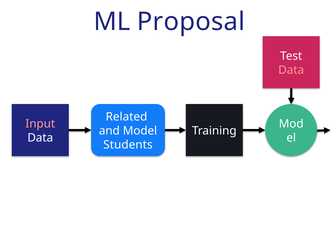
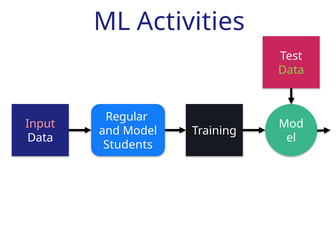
Proposal: Proposal -> Activities (191, 22)
Data colour: pink -> light green (291, 70)
Related: Related -> Regular (127, 117)
